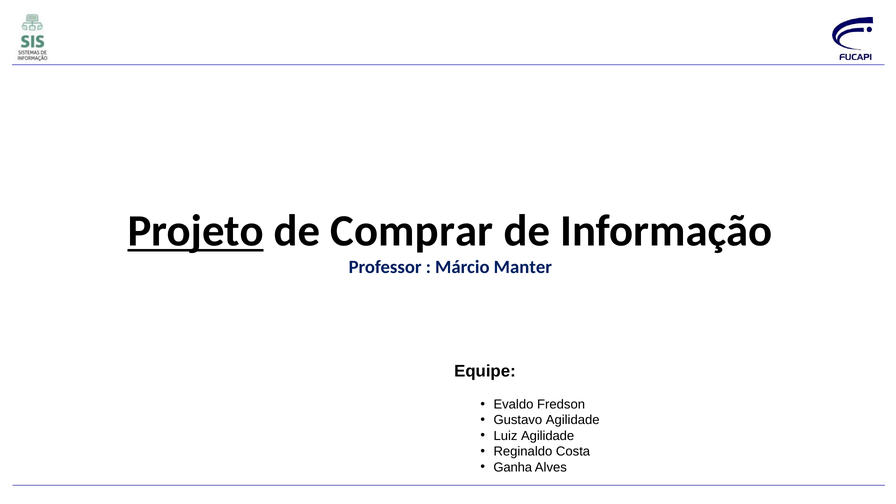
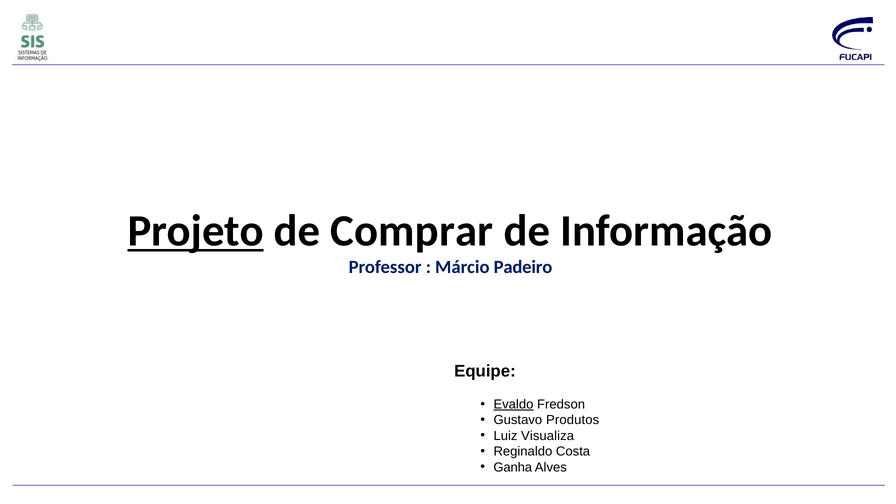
Manter: Manter -> Padeiro (523, 267)
Evaldo underline: none -> present (513, 404)
Gustavo Agilidade: Agilidade -> Produtos (573, 420)
Luiz Agilidade: Agilidade -> Visualiza (548, 436)
